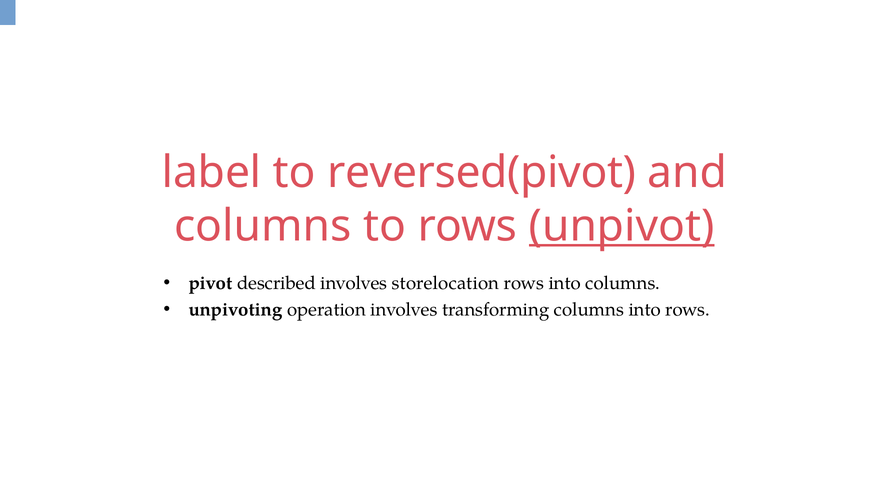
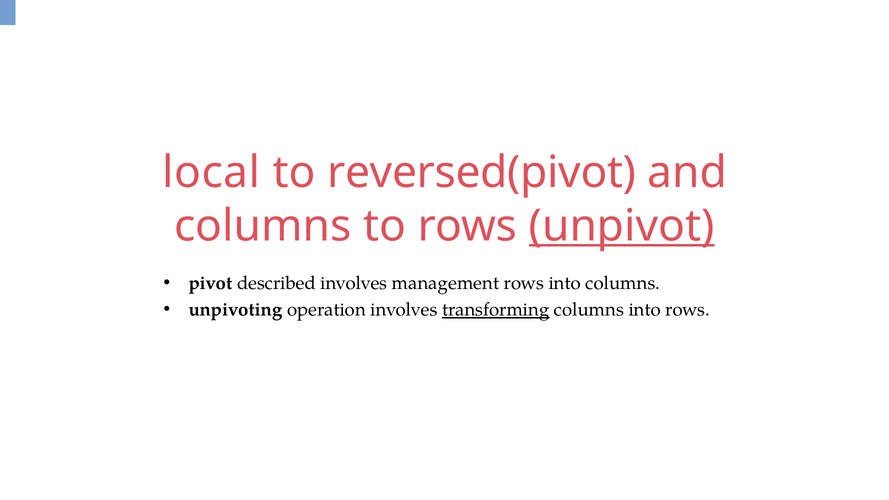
label: label -> local (211, 173)
storelocation: storelocation -> management (446, 283)
transforming underline: none -> present (496, 310)
